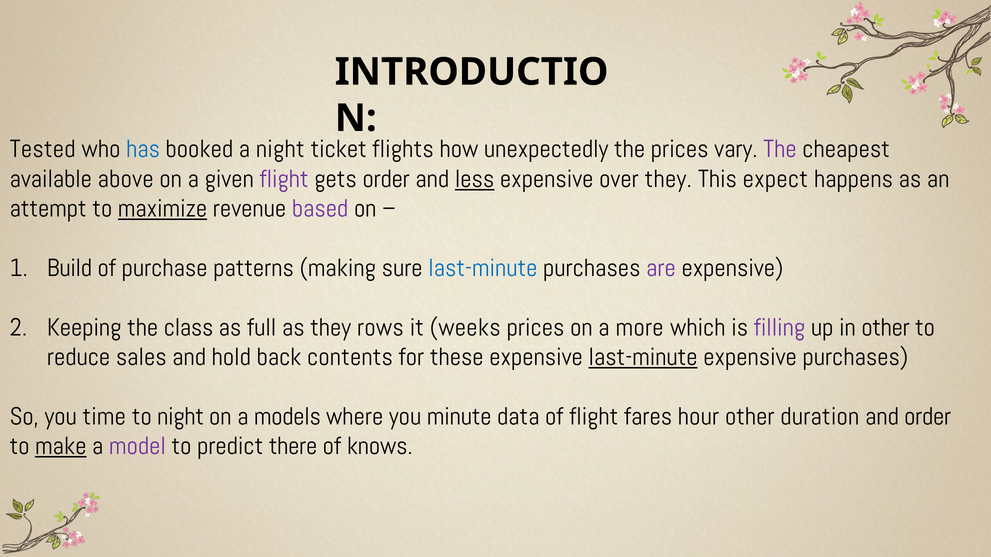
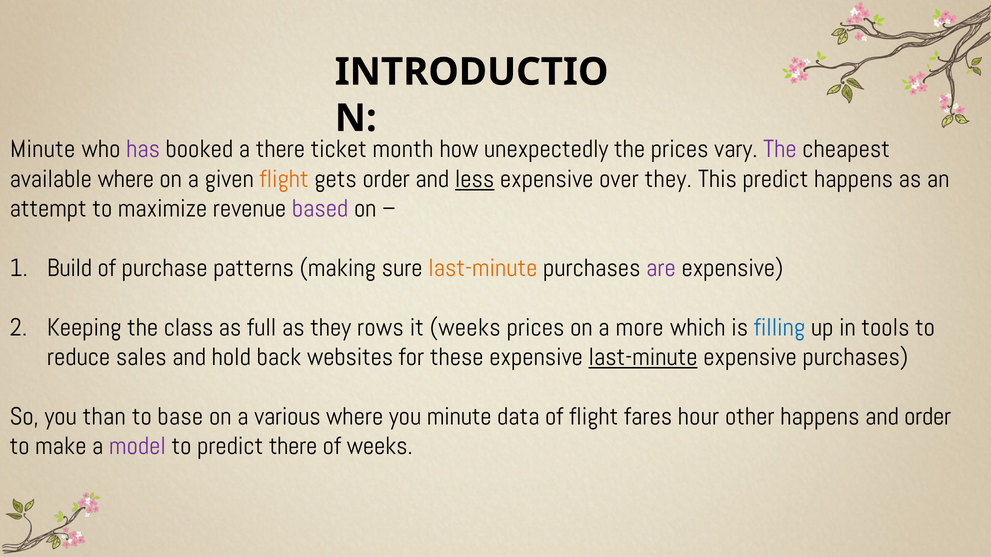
Tested: Tested -> Minute (43, 149)
has colour: blue -> purple (143, 149)
a night: night -> there (280, 149)
flights: flights -> month (403, 149)
available above: above -> where (126, 179)
flight colour: purple -> orange (284, 179)
This expect: expect -> predict (776, 179)
maximize underline: present -> none (163, 209)
last-minute colour: blue -> orange (483, 268)
filling colour: purple -> blue (779, 328)
in other: other -> tools (885, 328)
contents: contents -> websites (350, 357)
time: time -> than (104, 417)
to night: night -> base (180, 417)
models: models -> various (287, 417)
other duration: duration -> happens (820, 417)
make underline: present -> none (61, 447)
of knows: knows -> weeks (380, 447)
